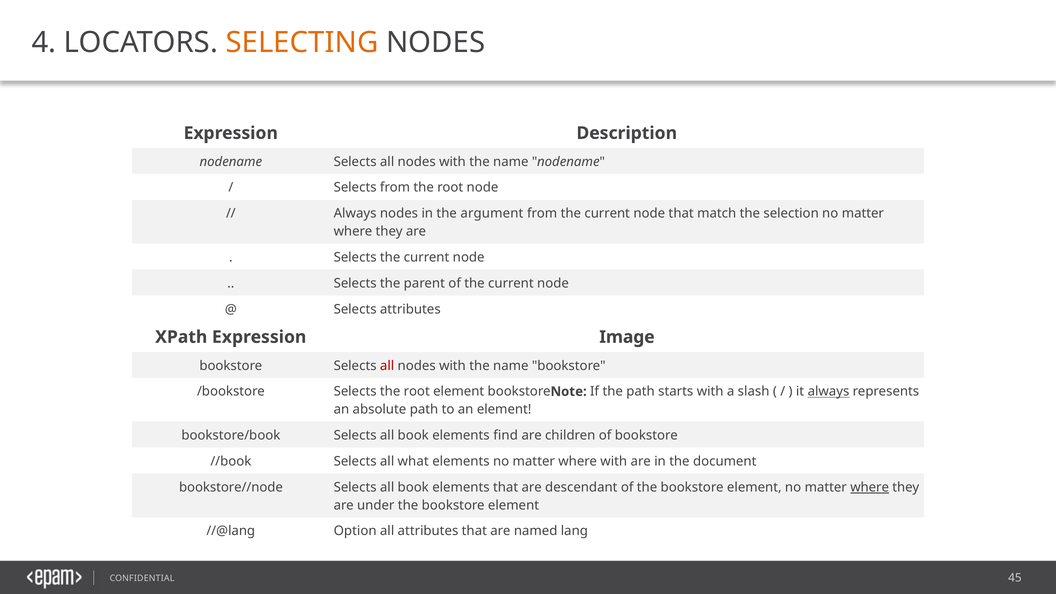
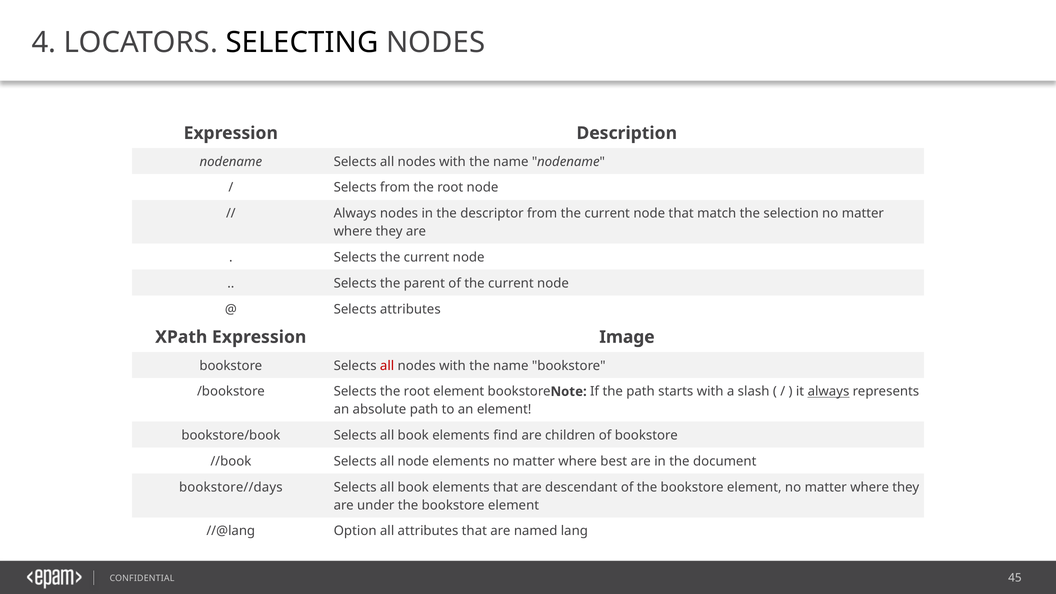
SELECTING colour: orange -> black (302, 42)
argument: argument -> descriptor (492, 213)
all what: what -> node (413, 461)
where with: with -> best (614, 461)
bookstore//node: bookstore//node -> bookstore//days (231, 487)
where underline: present -> none (870, 487)
